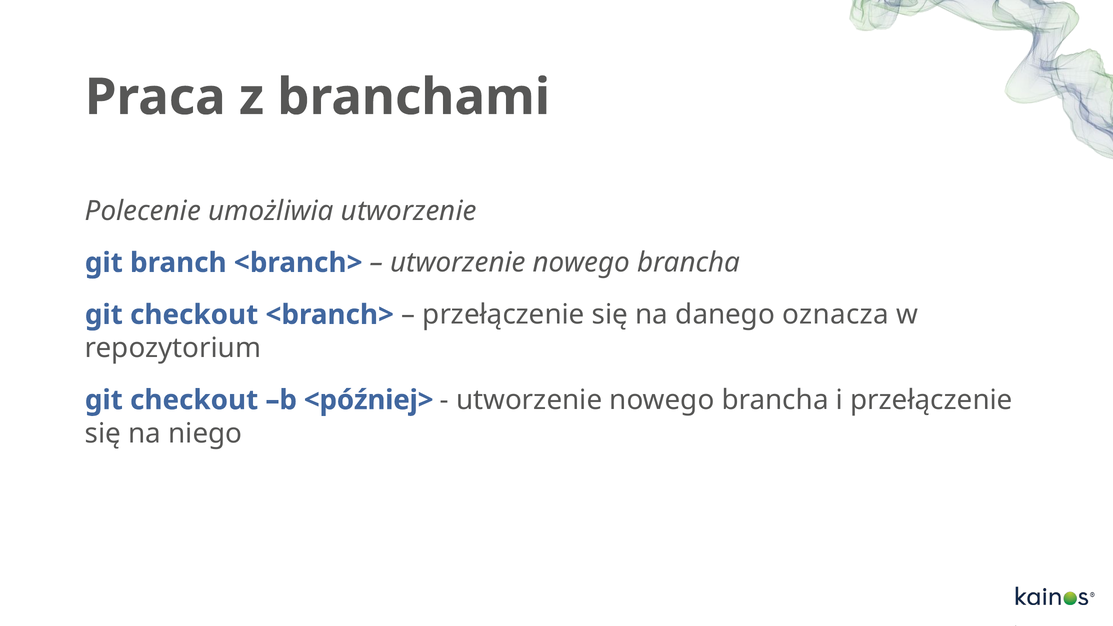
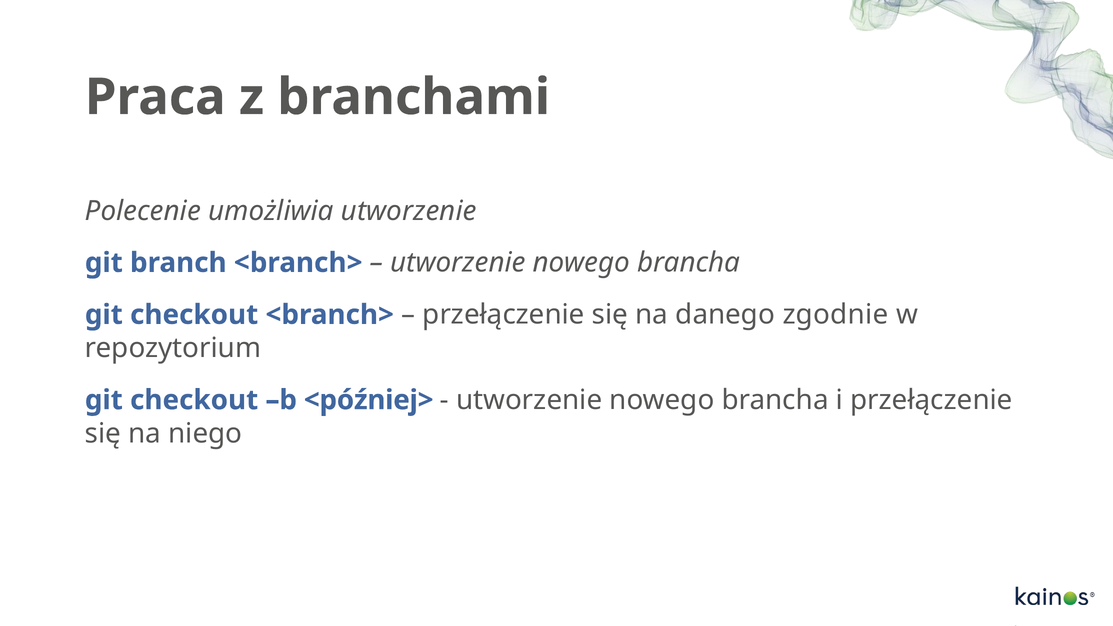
oznacza: oznacza -> zgodnie (835, 315)
